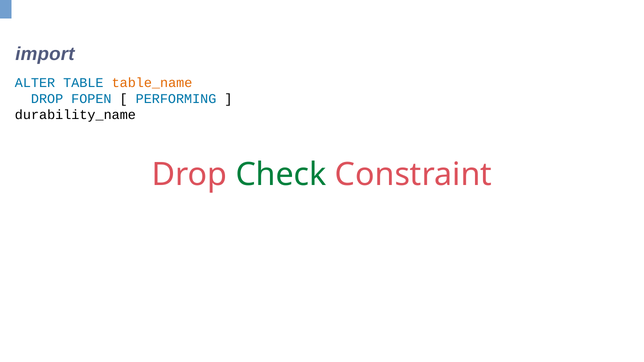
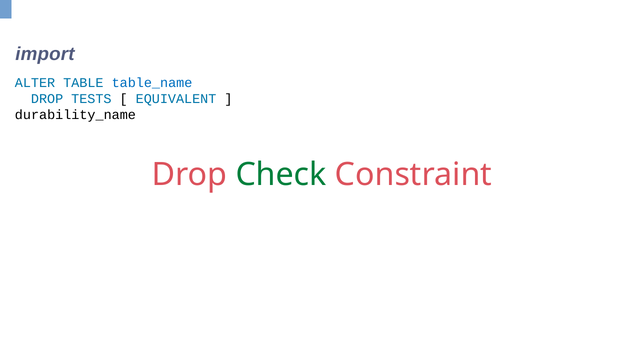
table_name colour: orange -> blue (152, 83)
FOPEN: FOPEN -> TESTS (91, 99)
PERFORMING: PERFORMING -> EQUIVALENT (176, 99)
